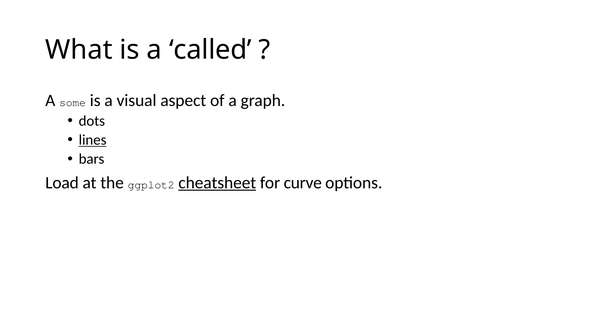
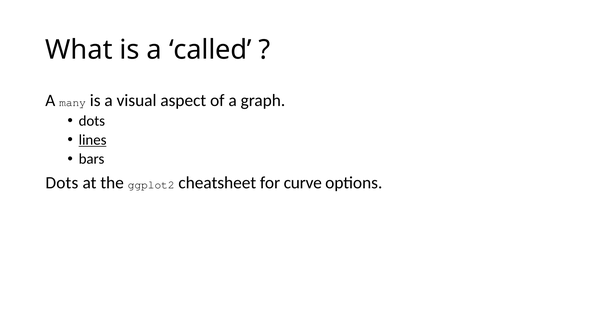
some: some -> many (73, 102)
Load: Load -> Dots (62, 183)
cheatsheet underline: present -> none (217, 183)
